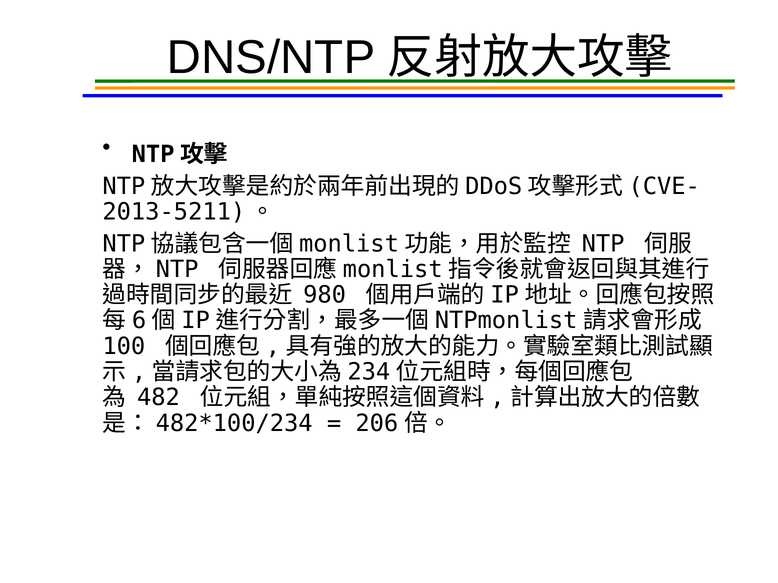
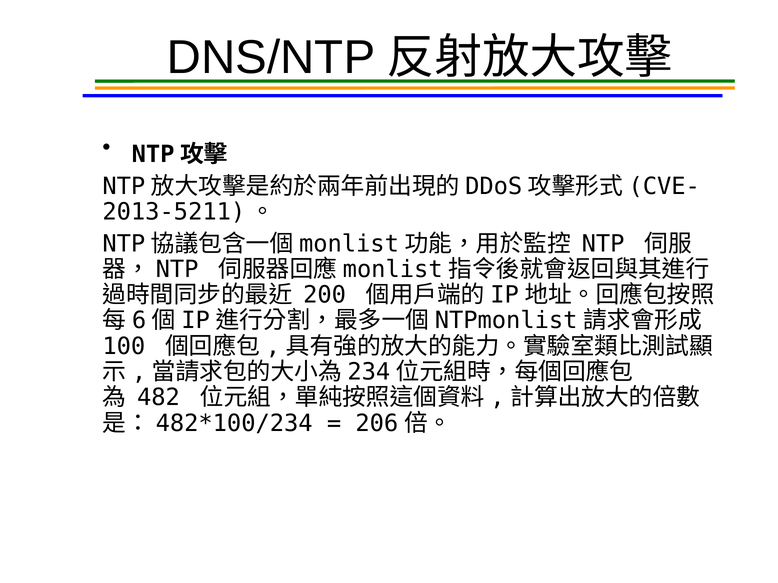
980: 980 -> 200 (325, 295)
